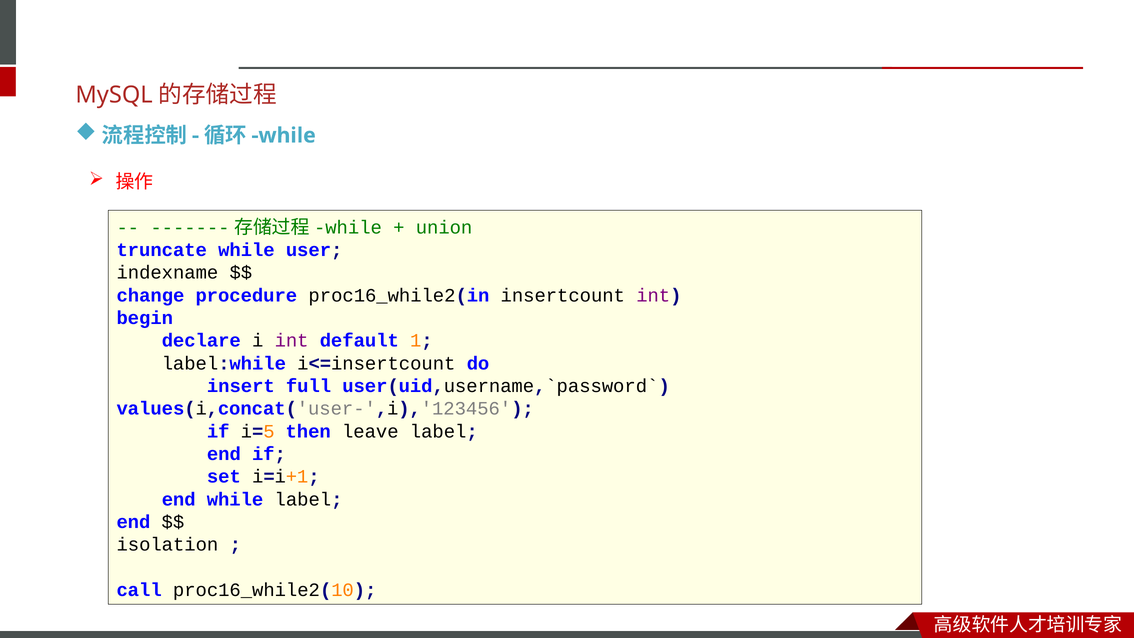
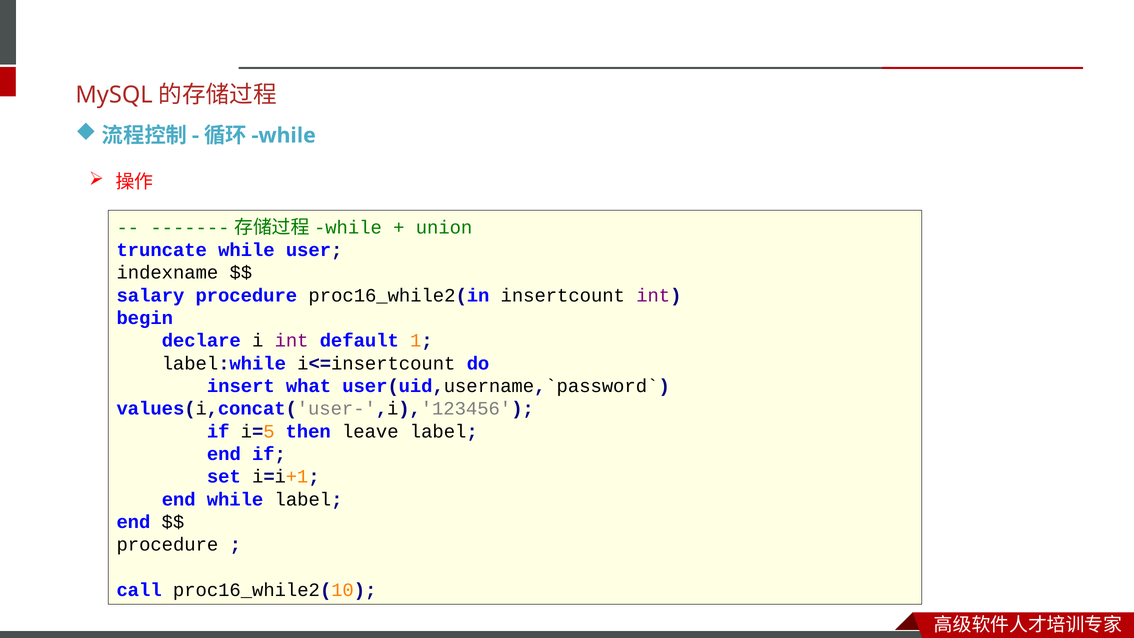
change: change -> salary (150, 295)
full: full -> what (309, 386)
isolation: isolation -> procedure (167, 545)
